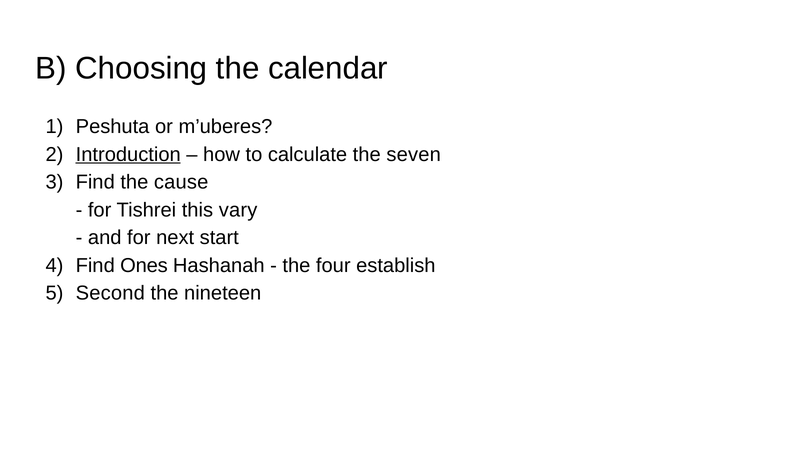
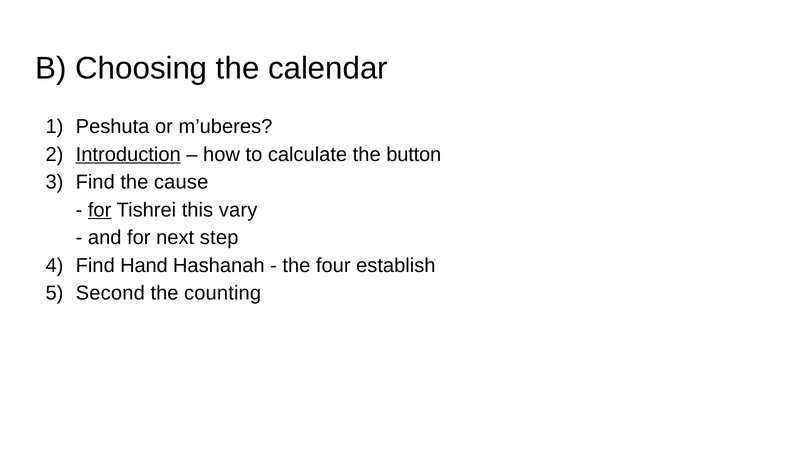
seven: seven -> button (414, 154)
for underline: none -> present (100, 210)
start: start -> step (219, 238)
Ones: Ones -> Hand (144, 265)
nineteen: nineteen -> counting (223, 293)
